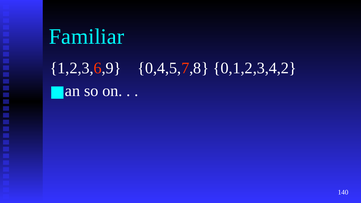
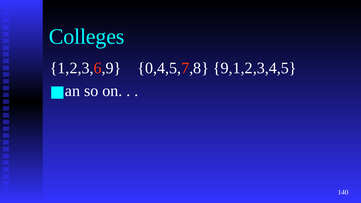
Familiar: Familiar -> Colleges (87, 37)
0,1,2,3,4,2: 0,1,2,3,4,2 -> 9,1,2,3,4,5 (255, 68)
